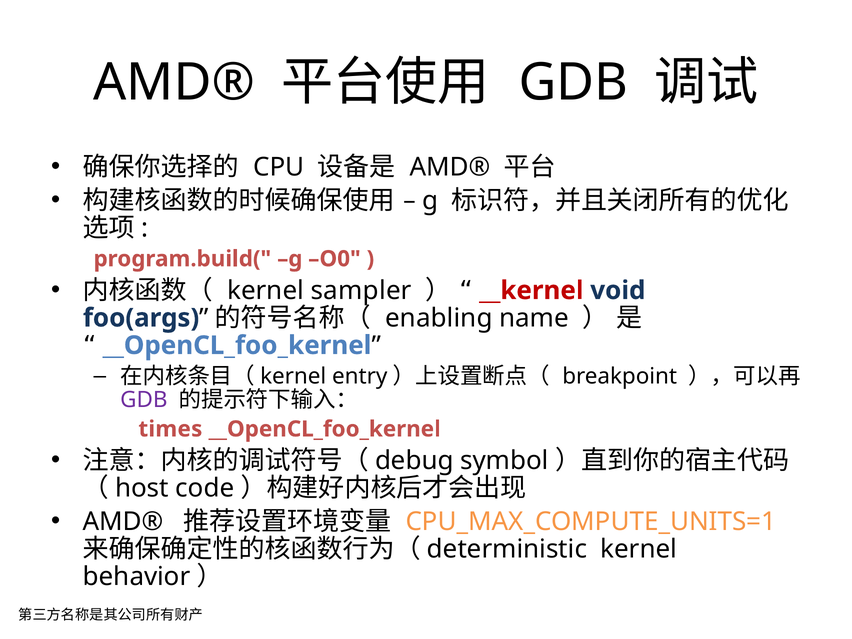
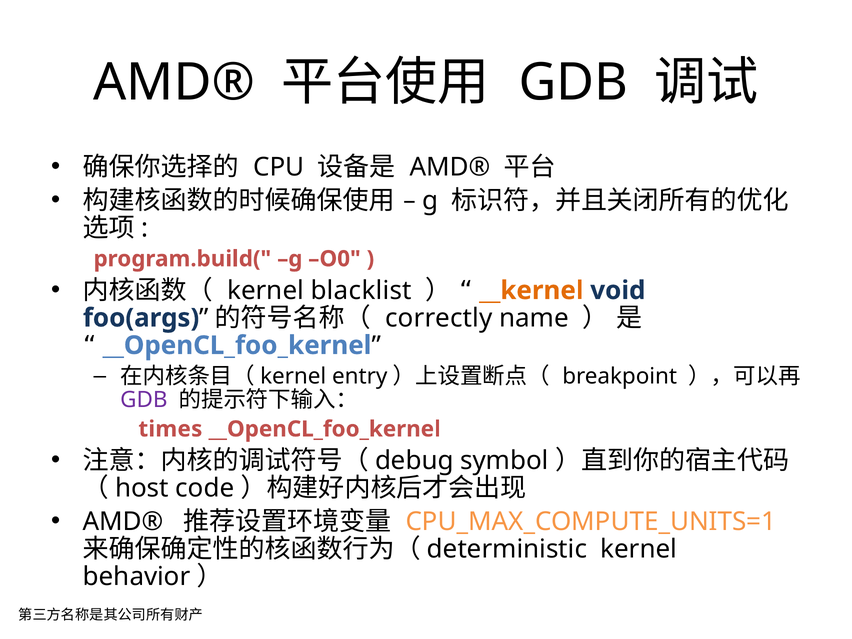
sampler: sampler -> blacklist (361, 290)
__kernel colour: red -> orange (531, 290)
enabling: enabling -> correctly (439, 318)
